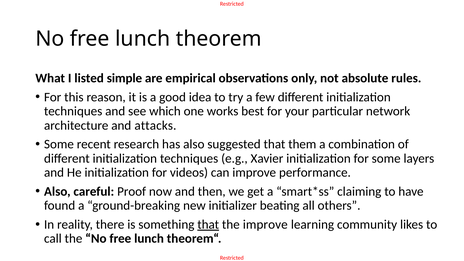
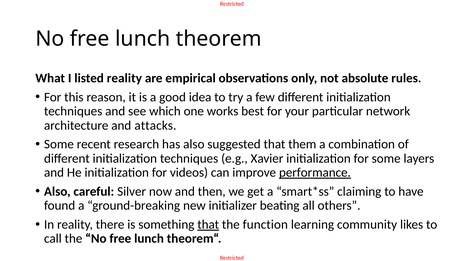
listed simple: simple -> reality (124, 78)
performance underline: none -> present (315, 173)
Proof: Proof -> Silver (132, 191)
the improve: improve -> function (265, 225)
